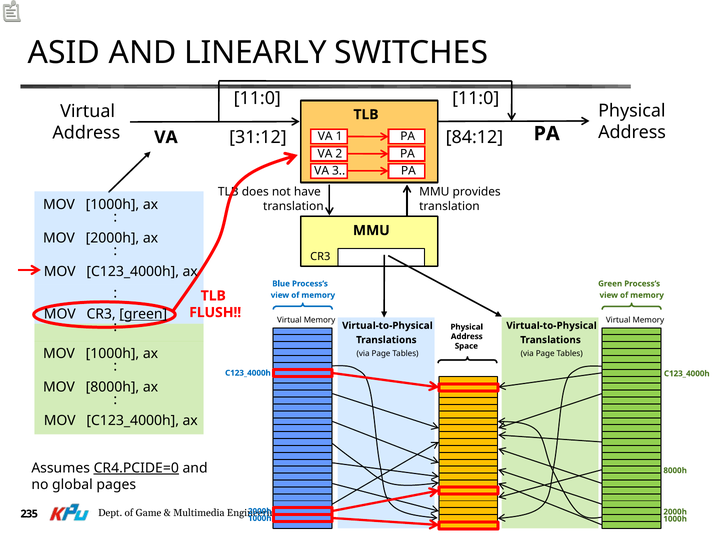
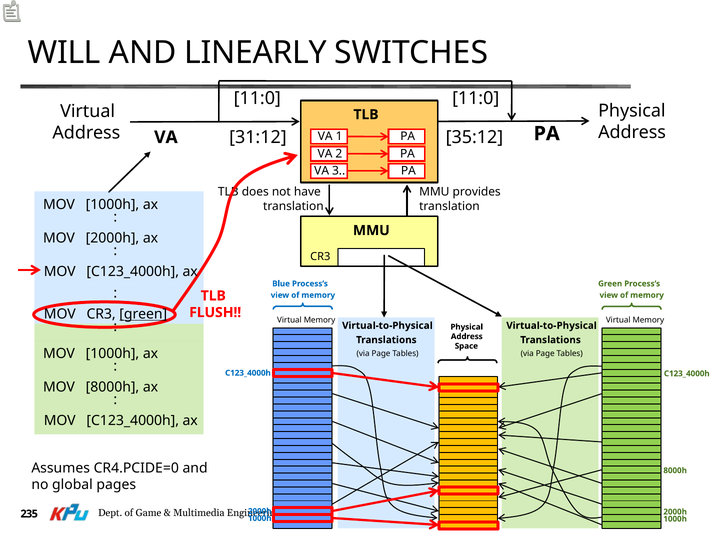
ASID: ASID -> WILL (64, 53)
84:12: 84:12 -> 35:12 (474, 137)
CR4.PCIDE=0 underline: present -> none (136, 468)
